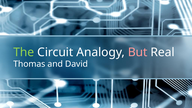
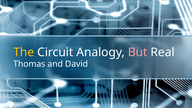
The colour: light green -> yellow (24, 52)
